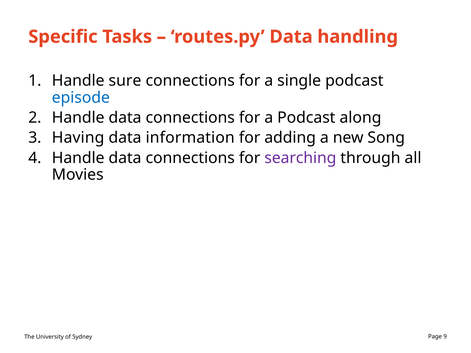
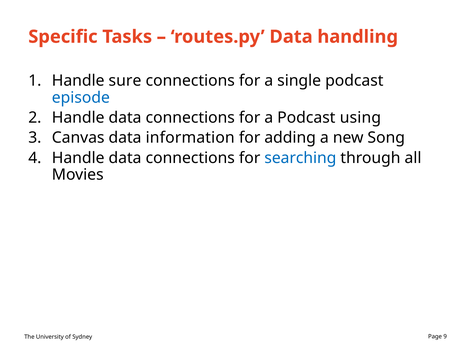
along: along -> using (360, 118)
Having: Having -> Canvas (78, 138)
searching colour: purple -> blue (300, 158)
